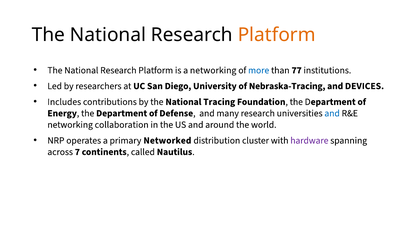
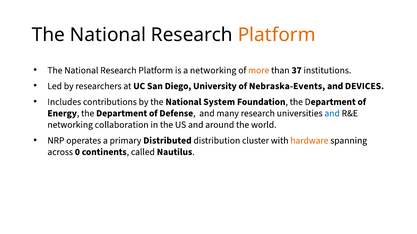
more colour: blue -> orange (259, 70)
77: 77 -> 37 (297, 70)
Nebraska-Tracing: Nebraska-Tracing -> Nebraska-Events (287, 86)
Tracing: Tracing -> System (219, 102)
Networked: Networked -> Distributed (167, 141)
hardware colour: purple -> orange (309, 141)
7: 7 -> 0 (77, 152)
